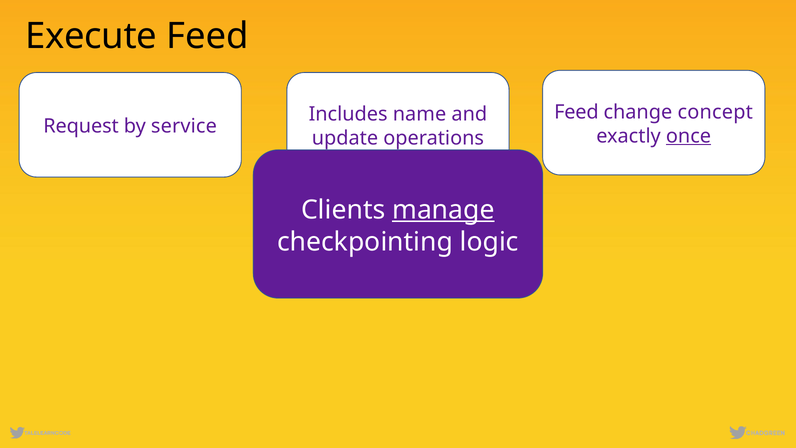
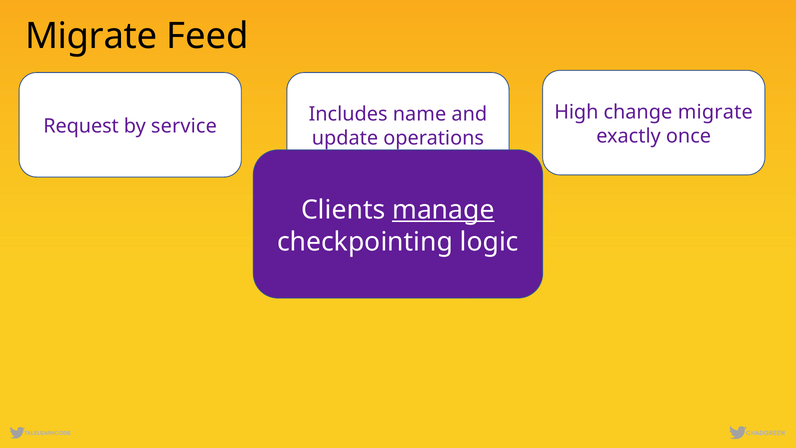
Execute: Execute -> Migrate (91, 36)
Feed: Feed -> High (576, 112)
change concept: concept -> migrate (715, 112)
once underline: present -> none (689, 136)
